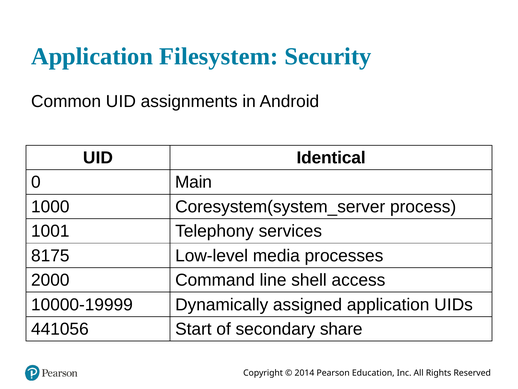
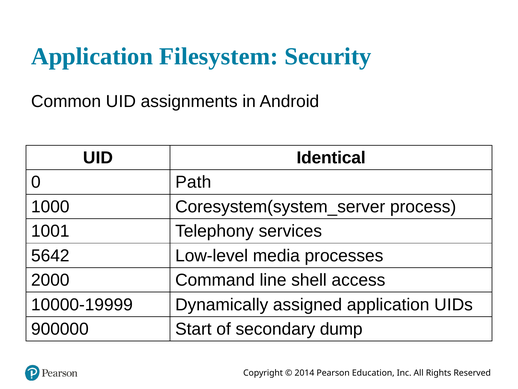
Main: Main -> Path (193, 182)
8175: 8175 -> 5642 (50, 255)
441056: 441056 -> 900000 (60, 329)
share: share -> dump (341, 329)
